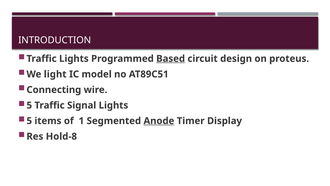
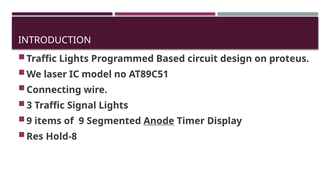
Based underline: present -> none (171, 59)
light: light -> laser (55, 74)
5: 5 -> 3 (29, 105)
5: 5 -> 9 (29, 121)
of 1: 1 -> 9 (81, 121)
